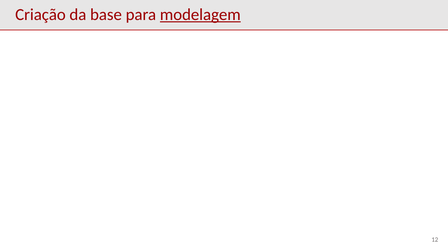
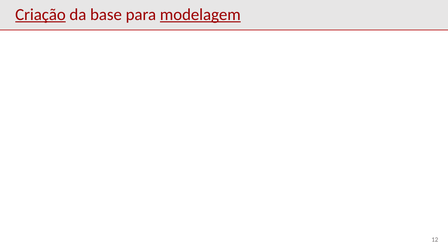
Criação underline: none -> present (40, 15)
